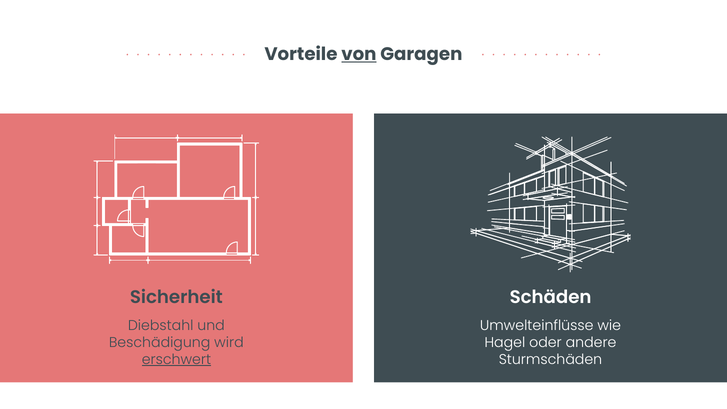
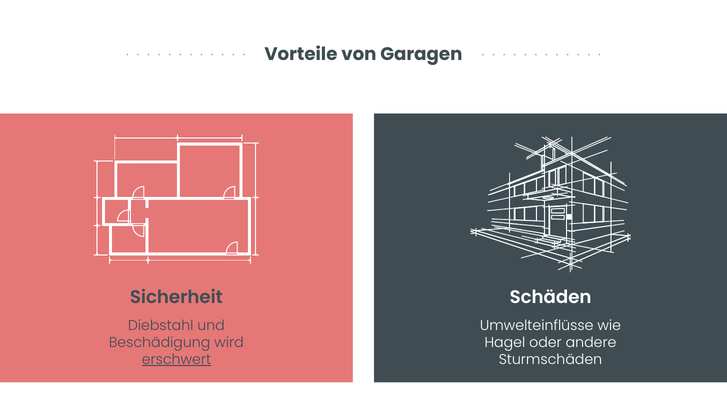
von underline: present -> none (359, 54)
